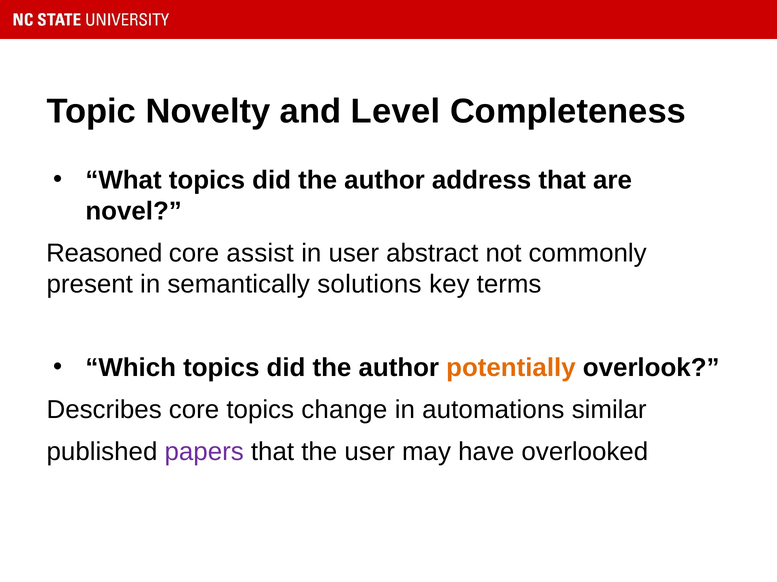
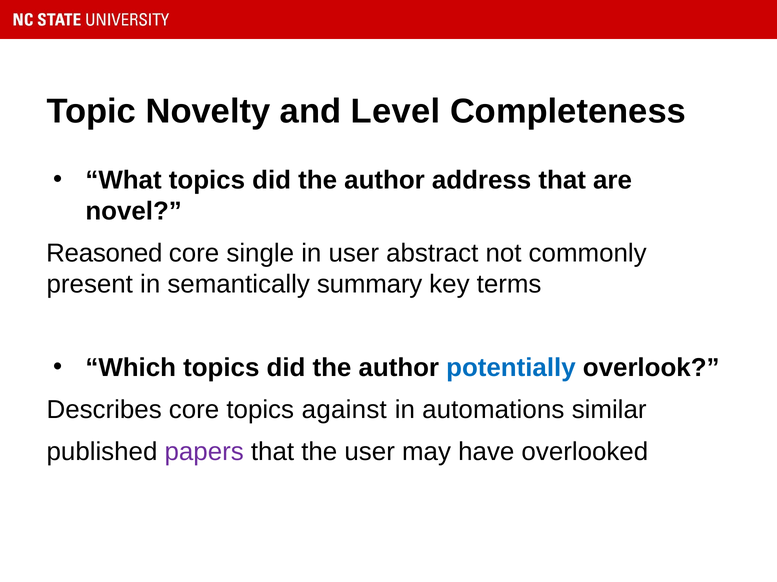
assist: assist -> single (260, 253)
solutions: solutions -> summary (370, 285)
potentially colour: orange -> blue (511, 368)
change: change -> against (344, 410)
